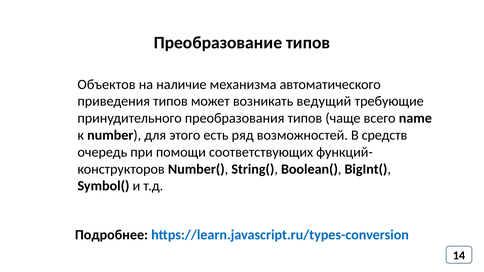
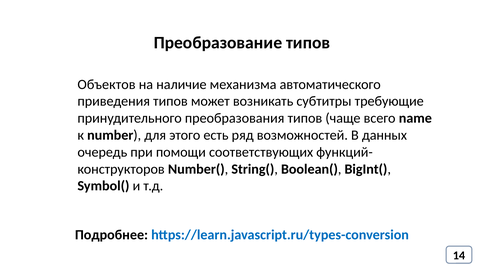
ведущий: ведущий -> субтитры (324, 101)
средств: средств -> данных (384, 135)
